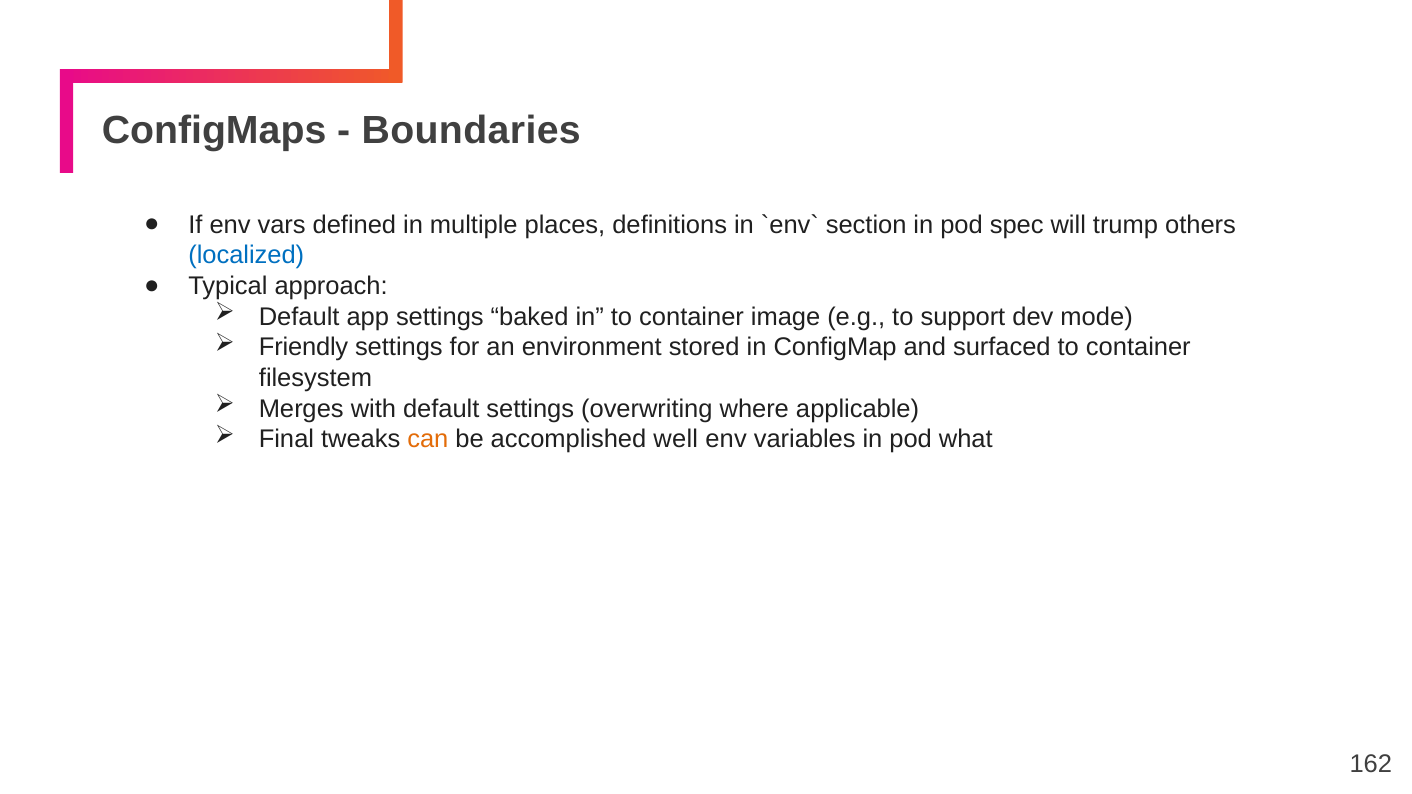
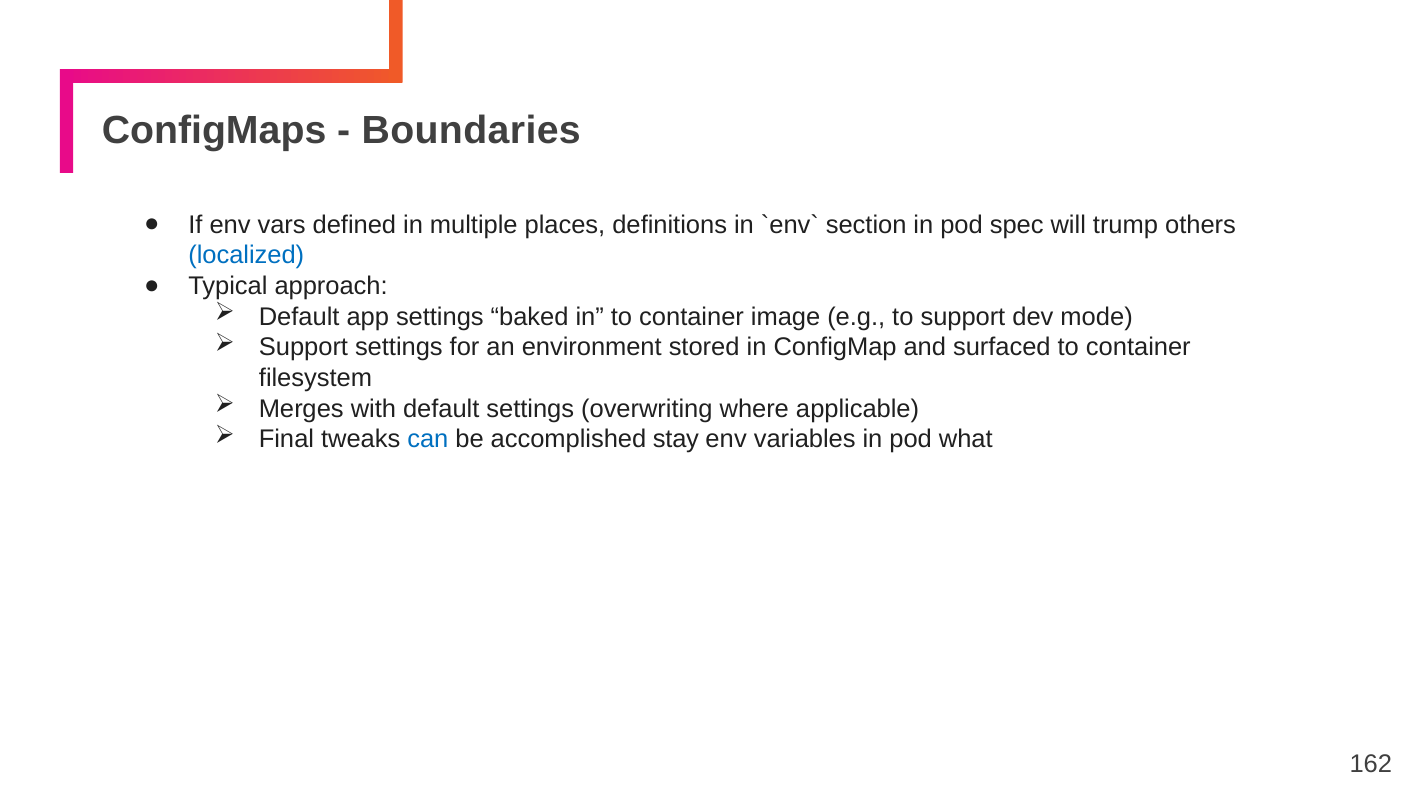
Friendly: Friendly -> Support (303, 347)
can colour: orange -> blue (428, 439)
well: well -> stay (676, 439)
